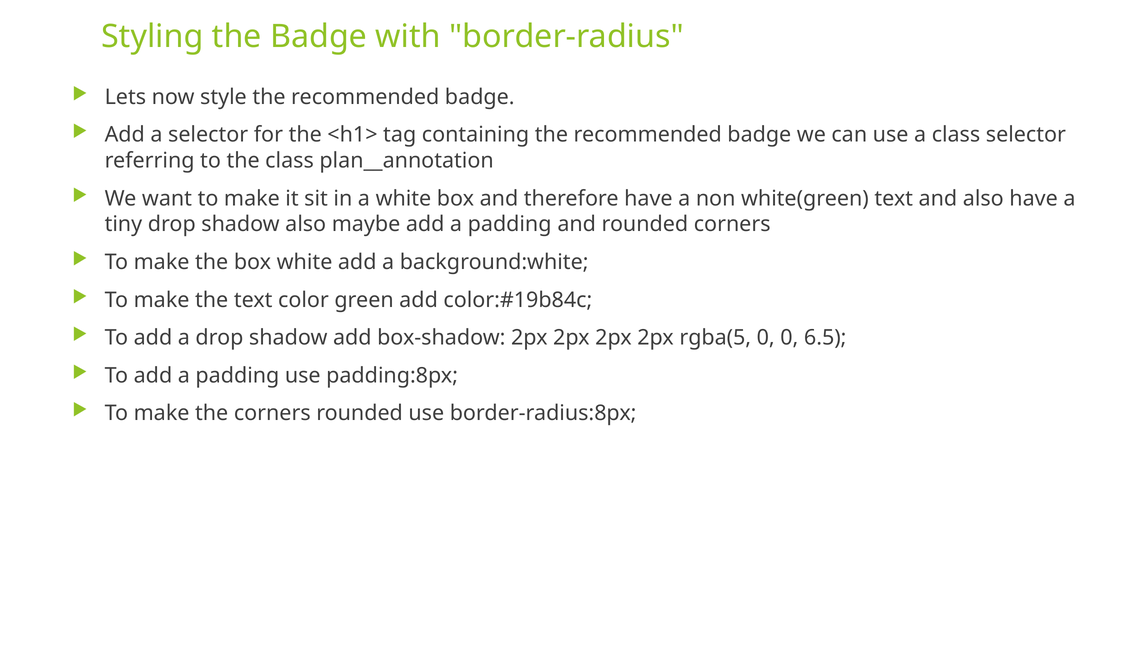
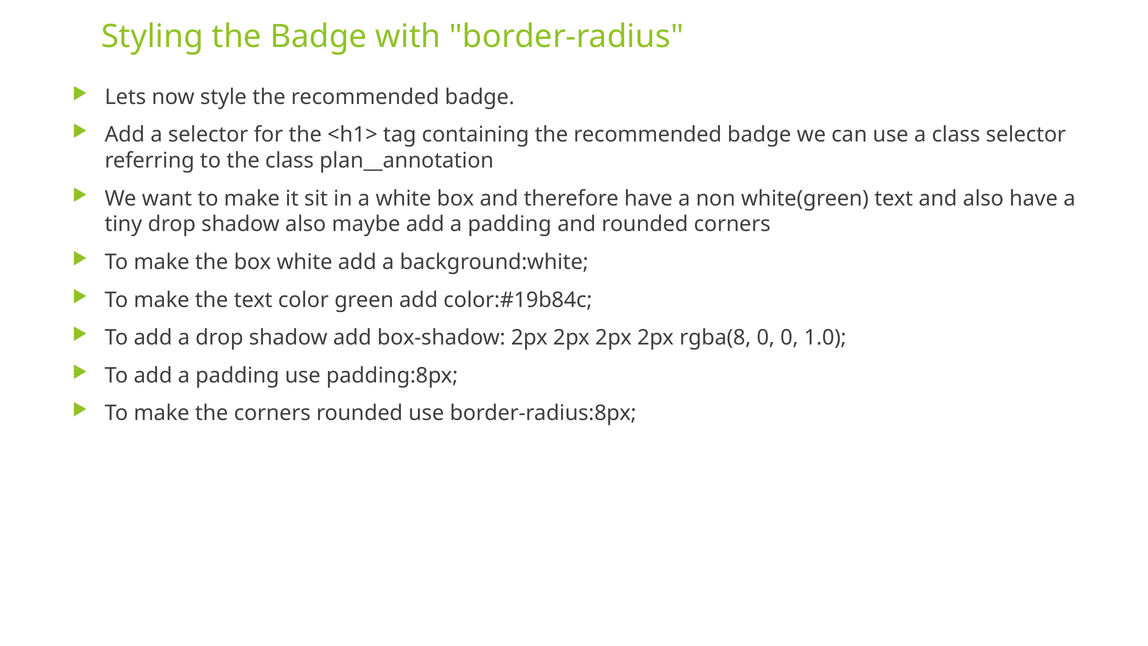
rgba(5: rgba(5 -> rgba(8 (715, 338)
6.5: 6.5 -> 1.0 (825, 338)
